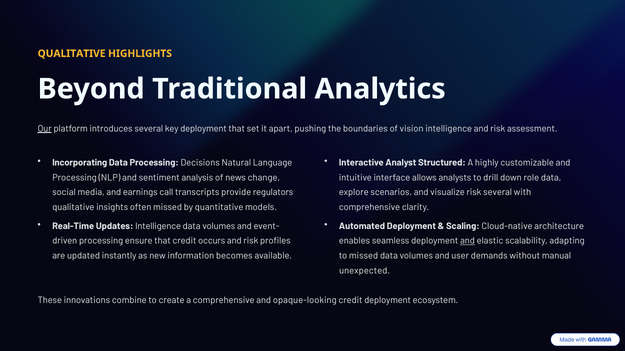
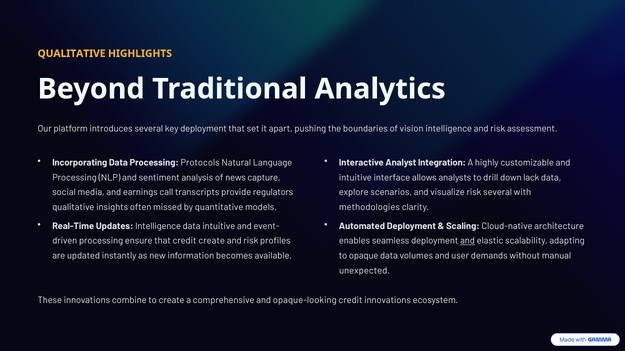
Our underline: present -> none (45, 129)
Decisions: Decisions -> Protocols (200, 163)
Structured: Structured -> Integration (442, 163)
change: change -> capture (264, 178)
role: role -> lack (531, 178)
comprehensive: comprehensive -> methodologies (369, 208)
volumes: volumes -> intuitive (219, 226)
credit occurs: occurs -> create (212, 241)
to missed: missed -> opaque (364, 256)
credit deployment: deployment -> innovations (388, 300)
